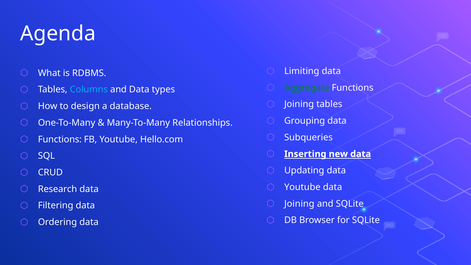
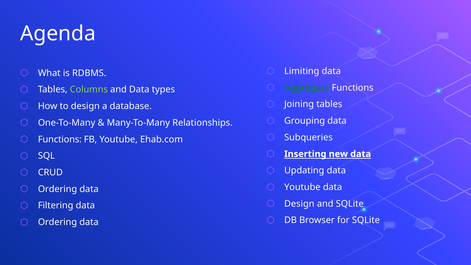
Columns colour: light blue -> light green (89, 90)
Hello.com: Hello.com -> Ehab.com (162, 139)
Research: Research -> Ordering (57, 189)
Joining: Joining -> Design (299, 204)
